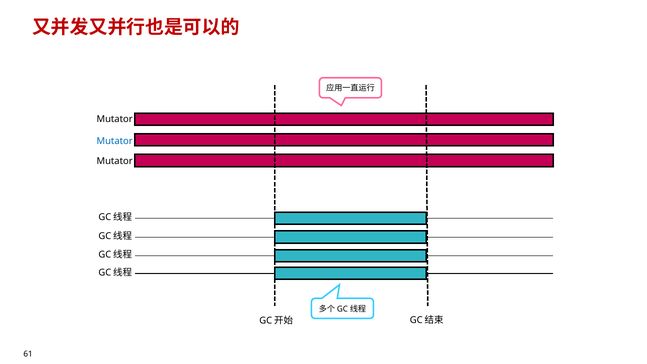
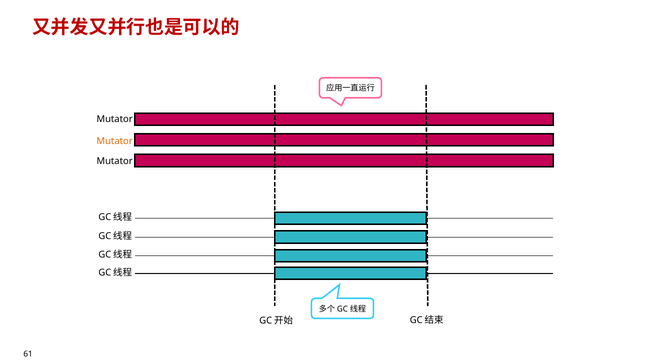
Mutator colour: blue -> orange (115, 141)
